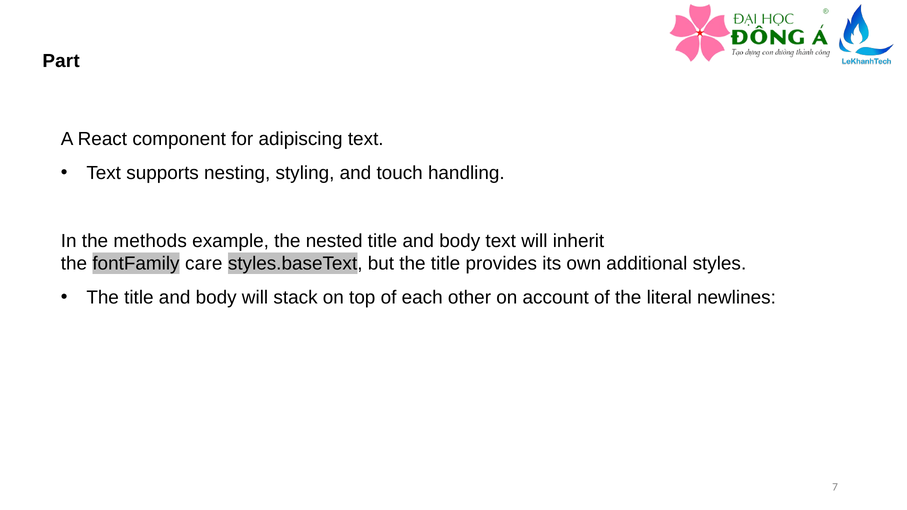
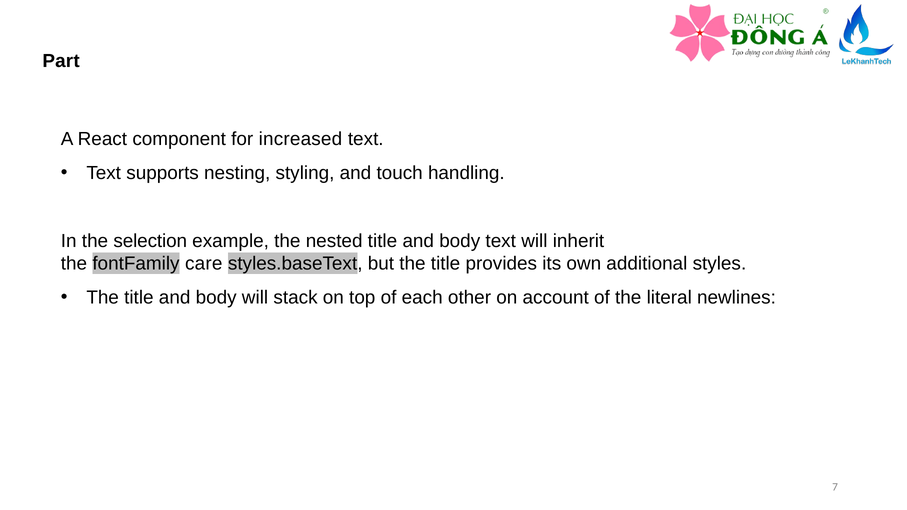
adipiscing: adipiscing -> increased (300, 139)
methods: methods -> selection (150, 241)
